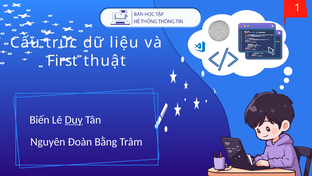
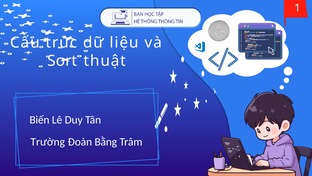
First: First -> Sort (62, 61)
Duy underline: present -> none (74, 120)
Nguyên: Nguyên -> Trường (48, 142)
